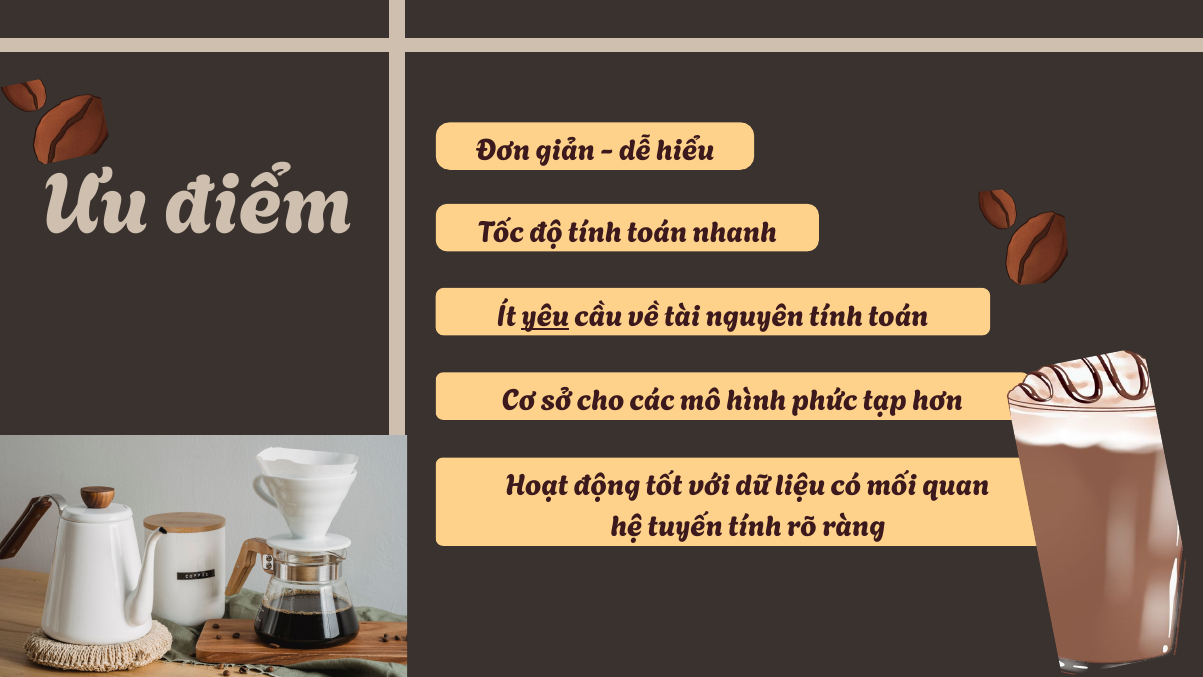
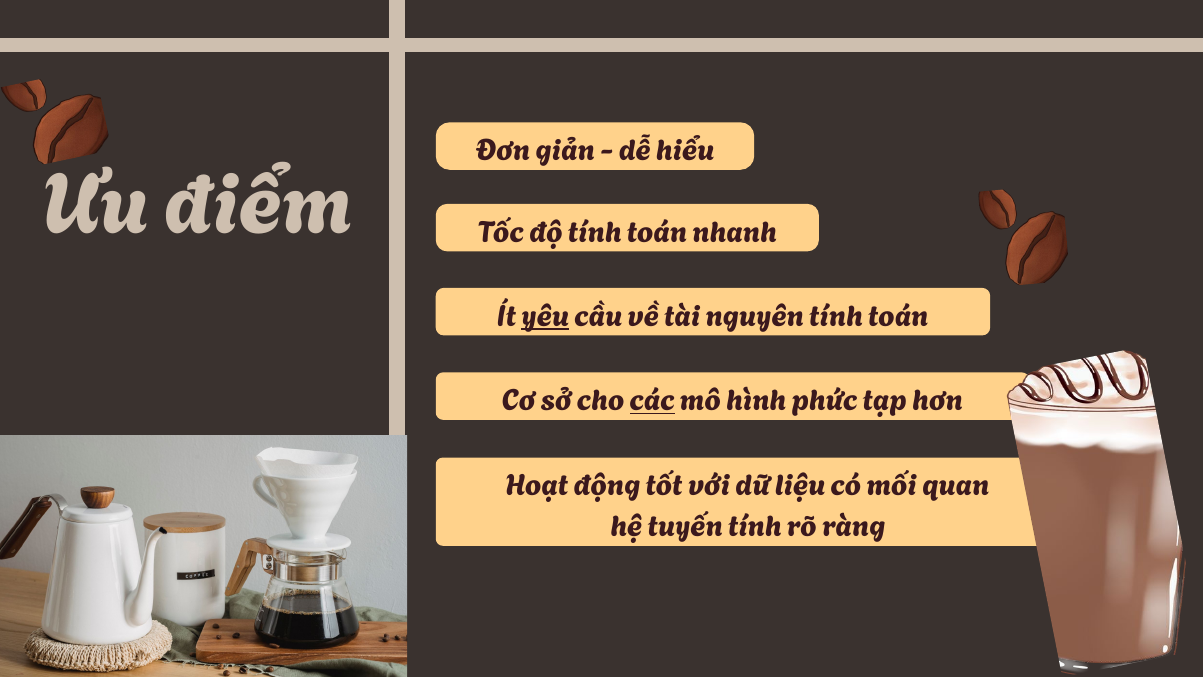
các underline: none -> present (652, 401)
